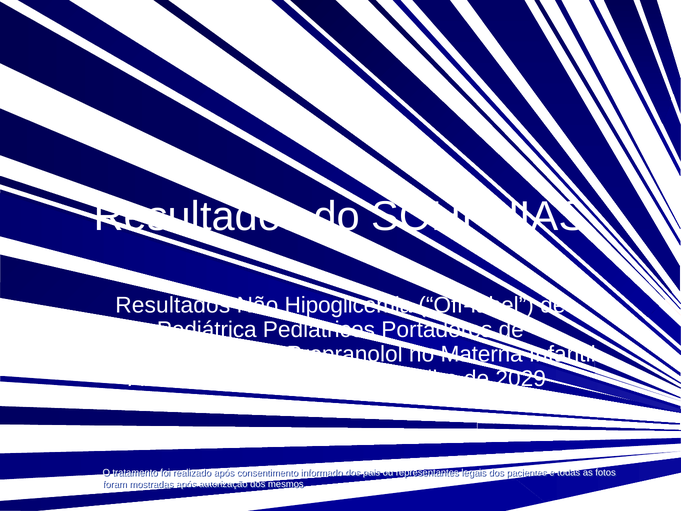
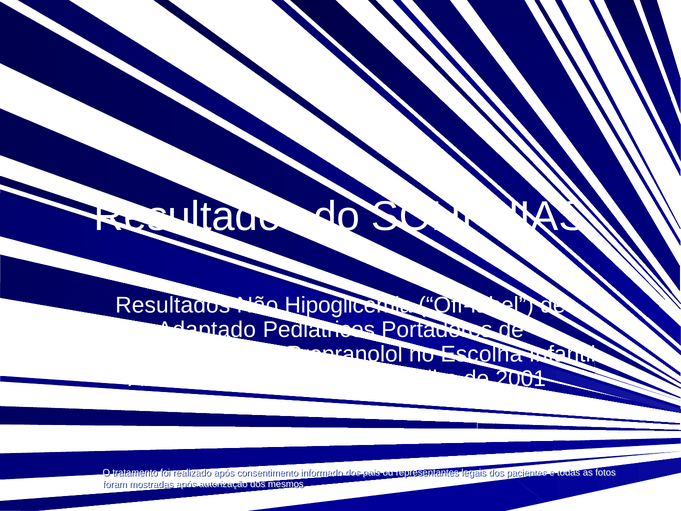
Pediátrica: Pediátrica -> Adaptado (207, 329)
Materna: Materna -> Escolha (481, 354)
2029: 2029 -> 2001 (521, 378)
